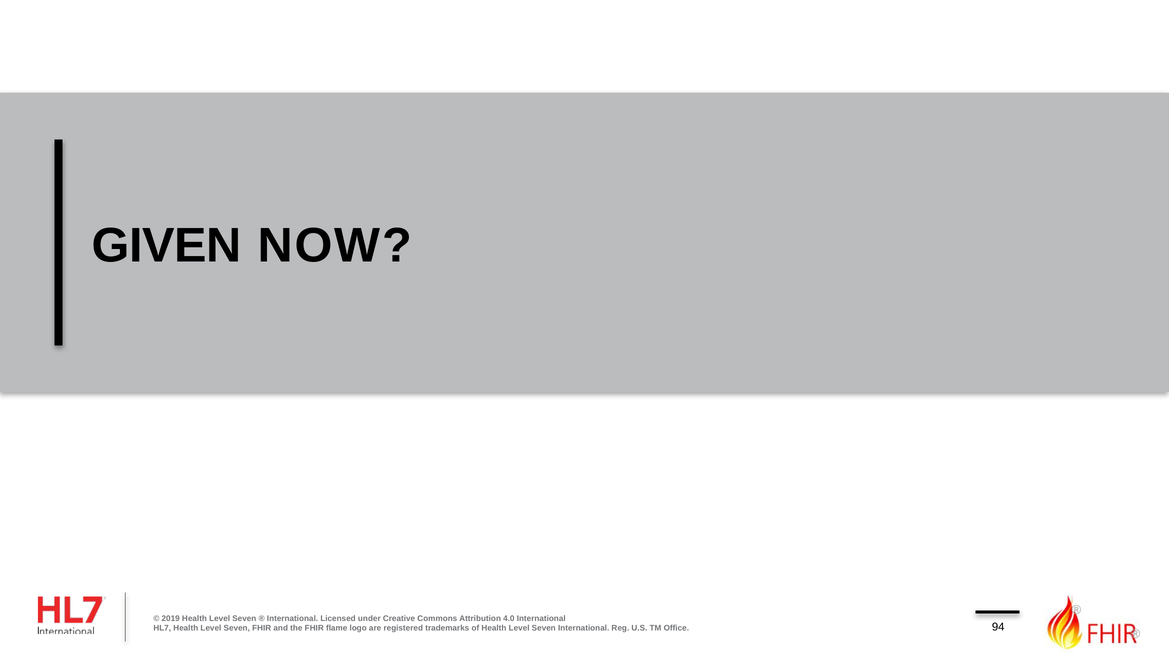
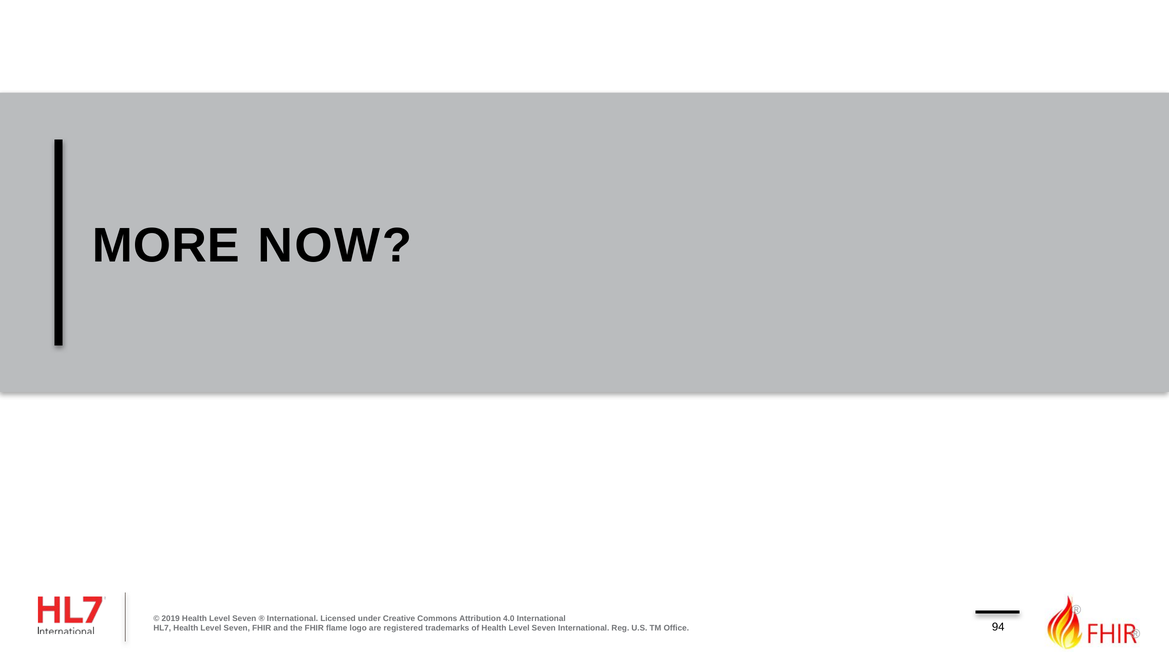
GIVEN: GIVEN -> MORE (166, 246)
